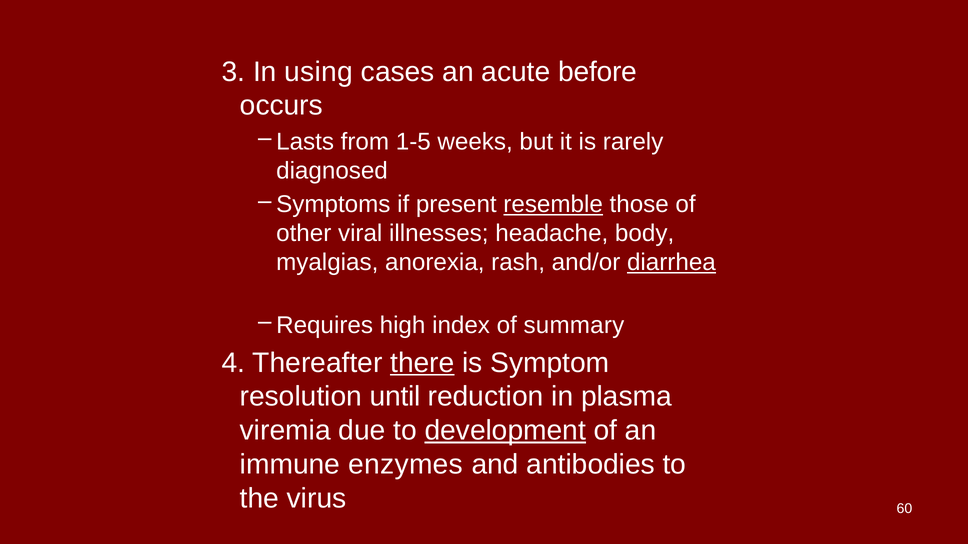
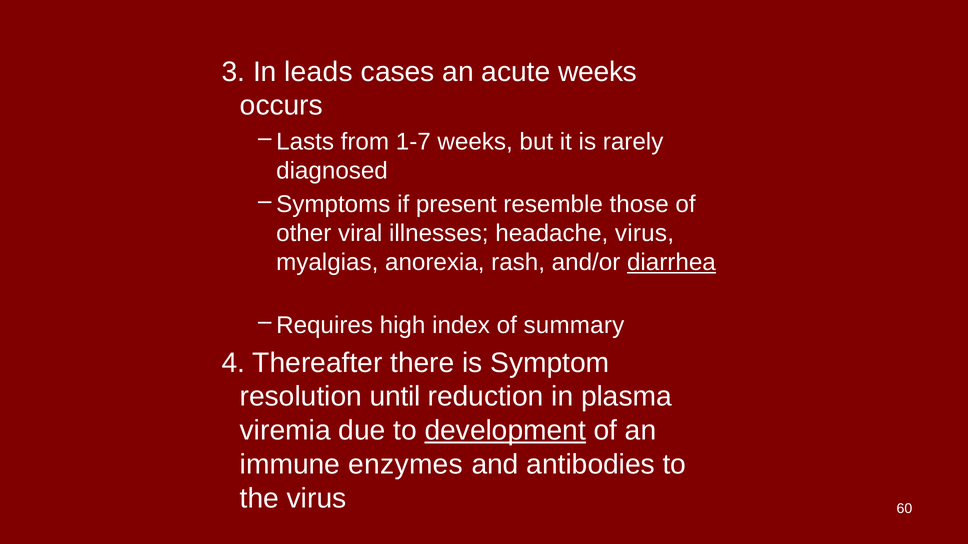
using: using -> leads (319, 72)
acute before: before -> weeks (598, 72)
1-5: 1-5 -> 1-7 (413, 142)
resemble underline: present -> none (553, 205)
headache body: body -> virus (644, 234)
there underline: present -> none (422, 363)
